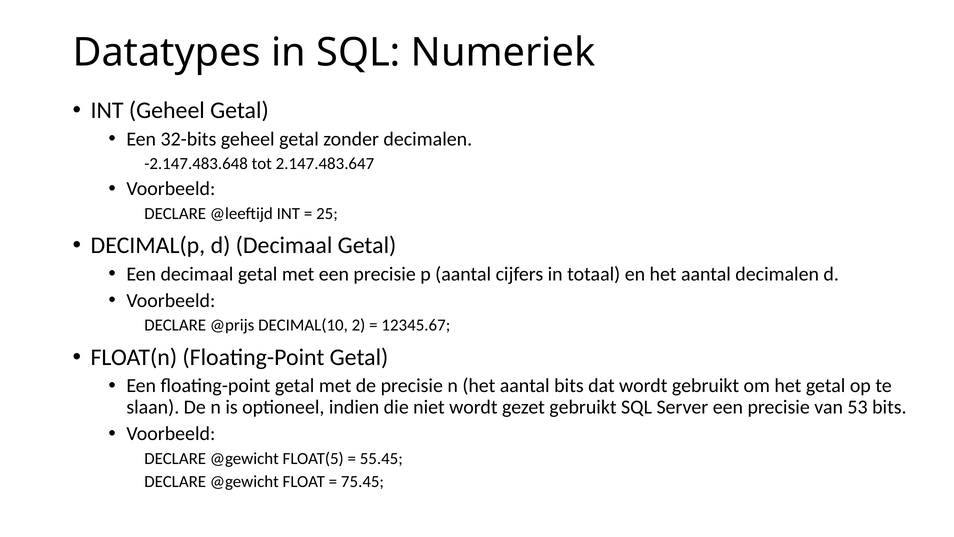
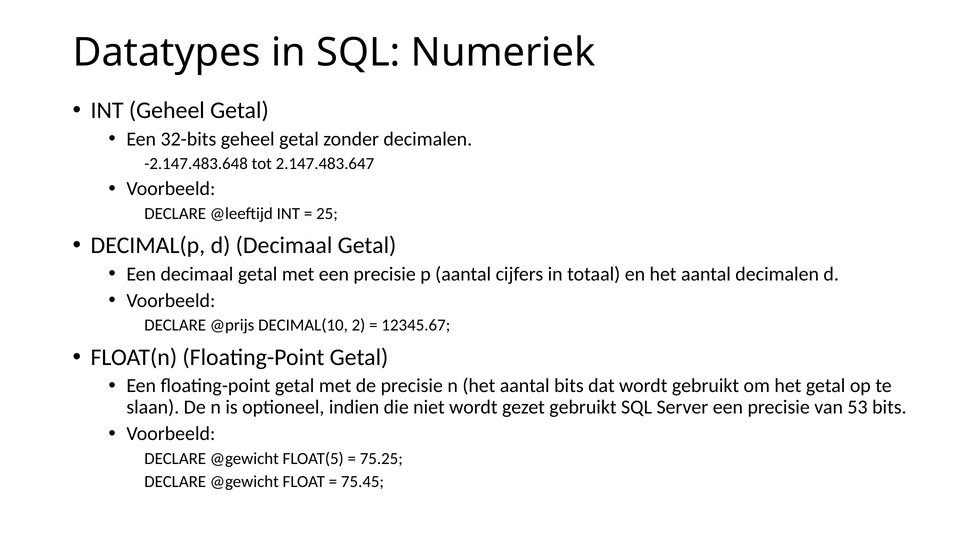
55.45: 55.45 -> 75.25 (381, 458)
